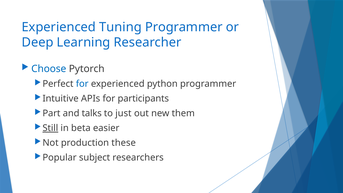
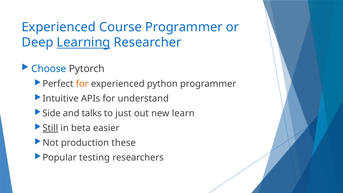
Tuning: Tuning -> Course (121, 27)
Learning underline: none -> present (84, 42)
for colour: blue -> orange (82, 84)
participants: participants -> understand (143, 99)
Part: Part -> Side (51, 113)
them: them -> learn (183, 113)
subject: subject -> testing (94, 158)
